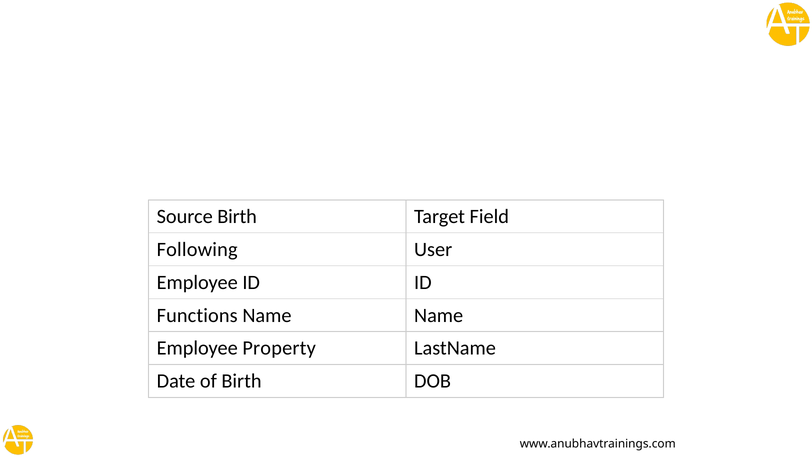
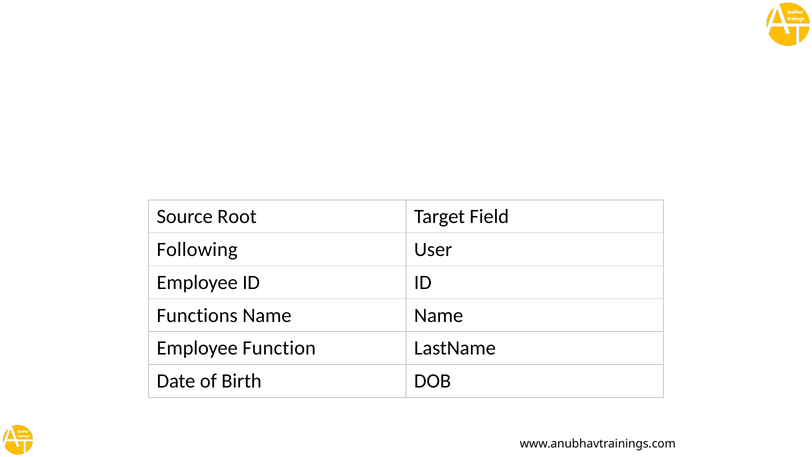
Source Birth: Birth -> Root (237, 216)
Property: Property -> Function (279, 348)
